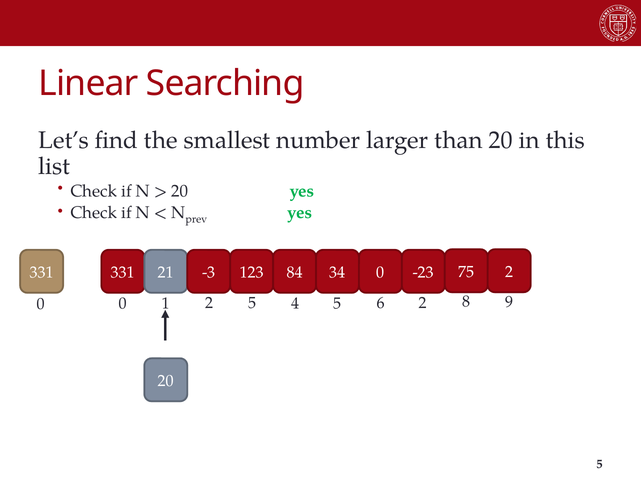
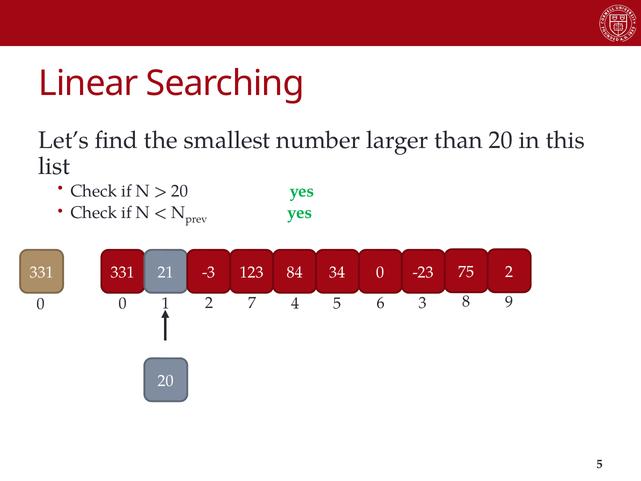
2 5: 5 -> 7 (252, 303)
6 2: 2 -> 3 (423, 303)
